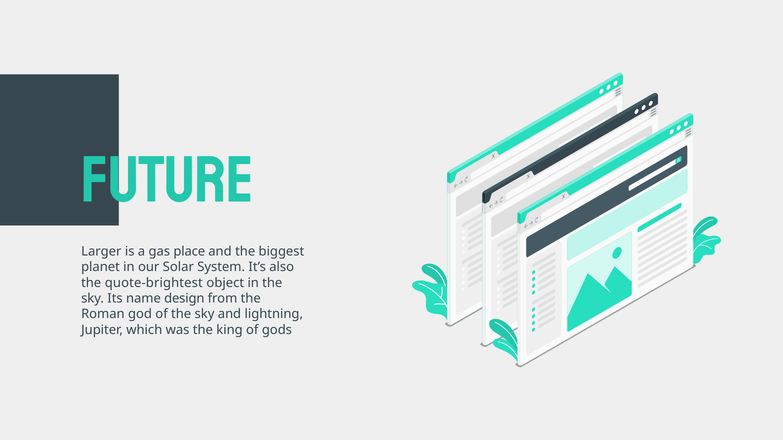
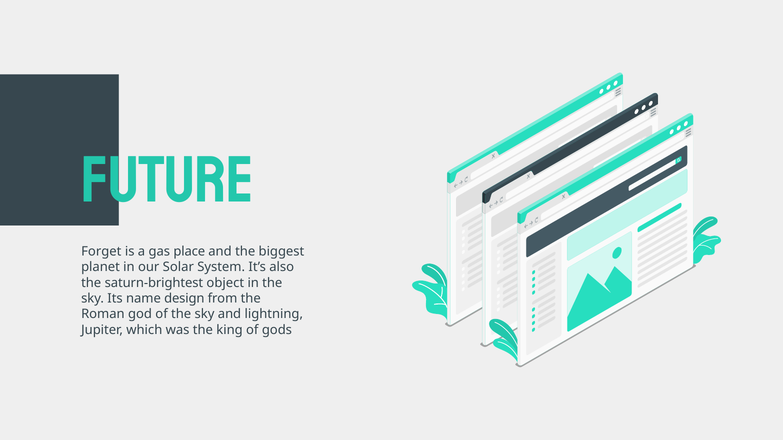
Larger: Larger -> Forget (101, 252)
quote-brightest: quote-brightest -> saturn-brightest (154, 283)
